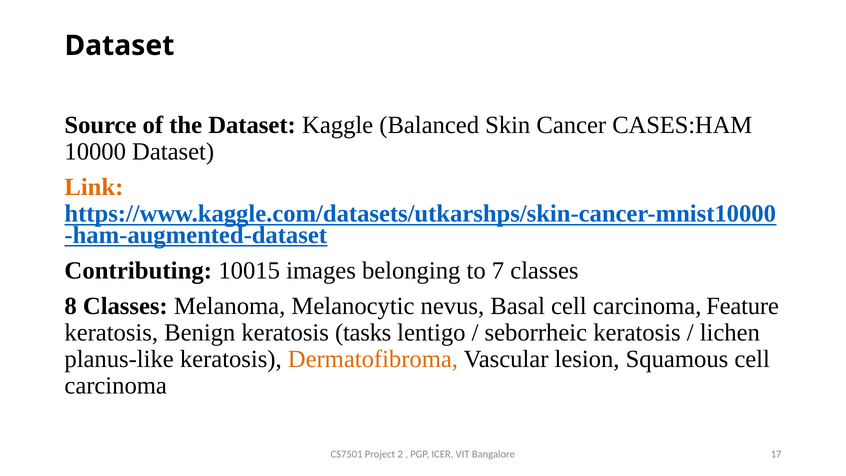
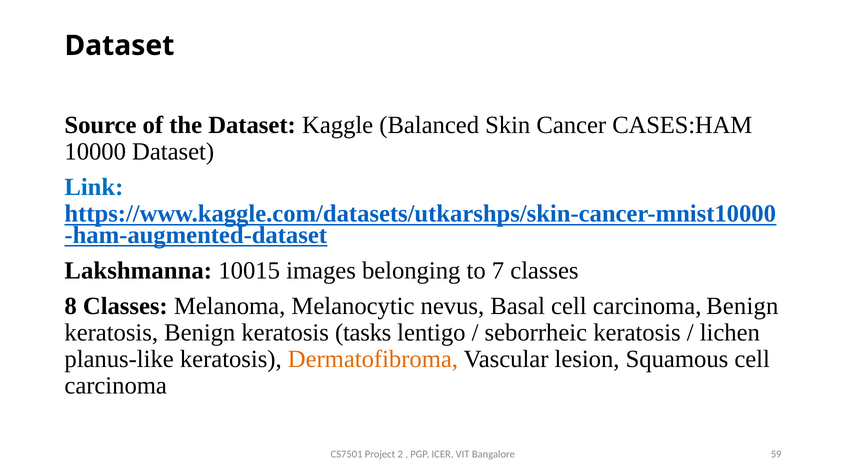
Link colour: orange -> blue (94, 187)
Contributing: Contributing -> Lakshmanna (138, 270)
carcinoma Feature: Feature -> Benign (742, 306)
17: 17 -> 59 (776, 454)
